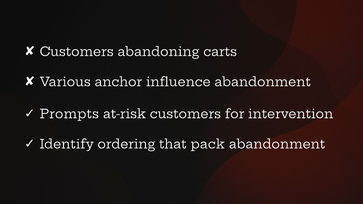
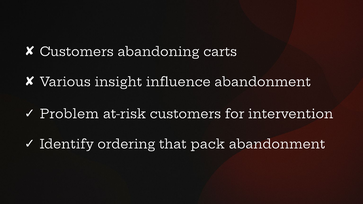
anchor: anchor -> insight (118, 82)
Prompts: Prompts -> Problem (69, 114)
